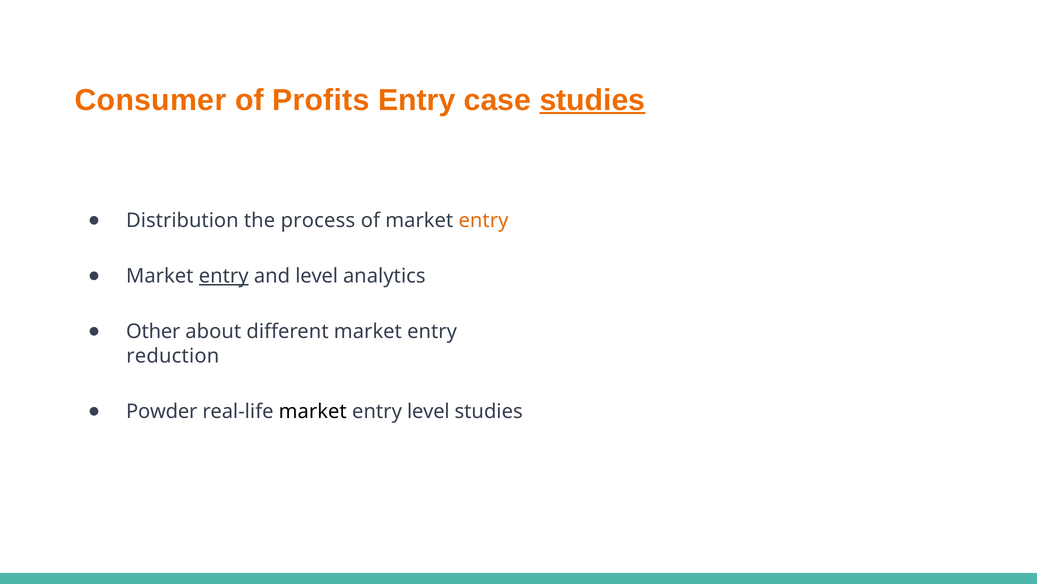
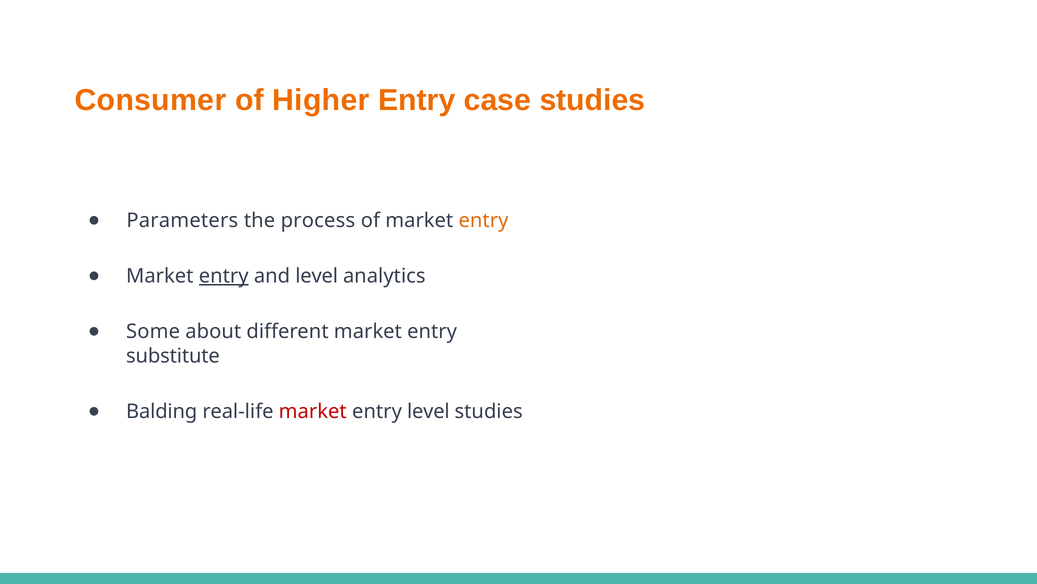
Profits: Profits -> Higher (321, 100)
studies underline: present -> none (592, 100)
Distribution: Distribution -> Parameters (182, 220)
Other: Other -> Some (153, 331)
reduction: reduction -> substitute (173, 355)
Powder: Powder -> Balding (162, 411)
market colour: black -> red (313, 411)
